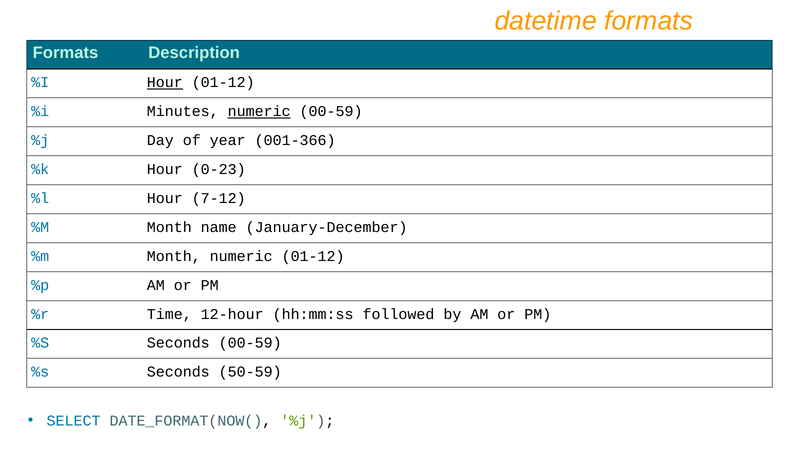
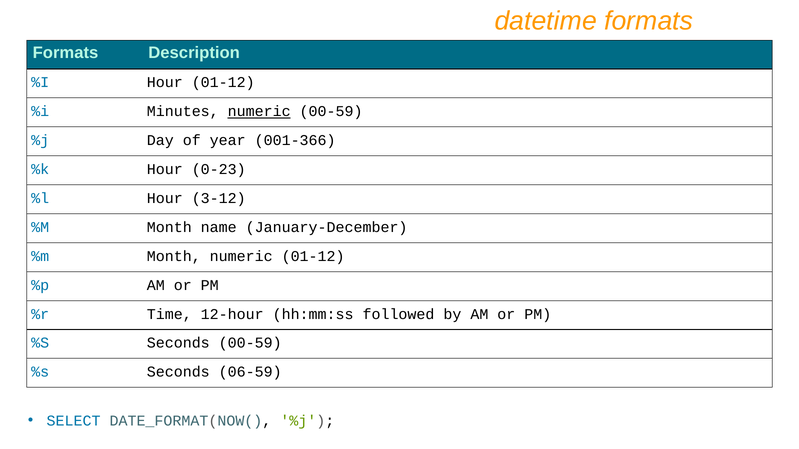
Hour underline: present -> none (165, 83)
7-12: 7-12 -> 3-12 (219, 198)
50-59: 50-59 -> 06-59 (250, 372)
